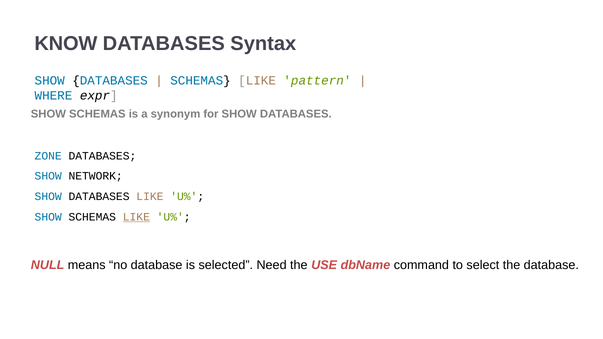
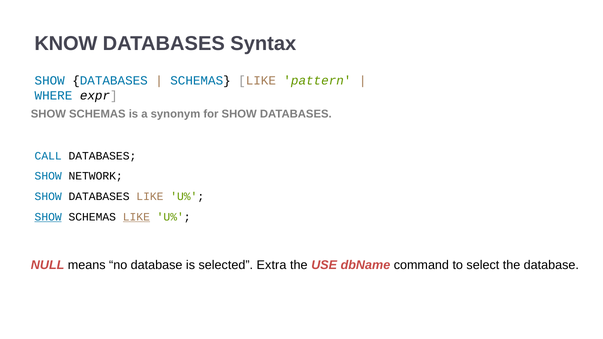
ZONE: ZONE -> CALL (48, 156)
SHOW underline: none -> present (48, 217)
Need: Need -> Extra (272, 265)
